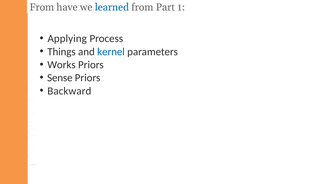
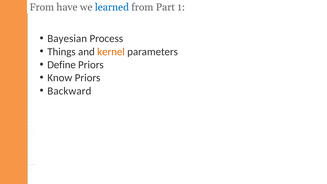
Applying: Applying -> Bayesian (67, 39)
kernel colour: blue -> orange (111, 52)
Works: Works -> Define (62, 65)
Sense: Sense -> Know (60, 78)
